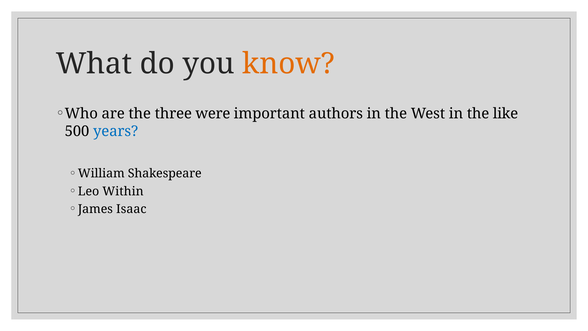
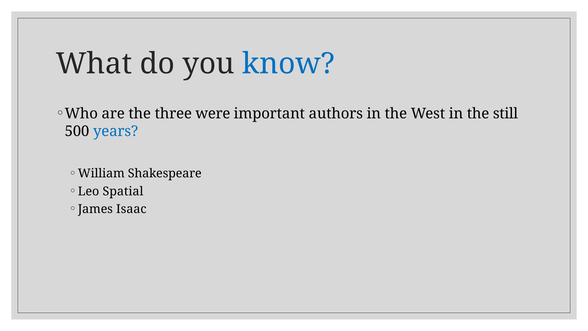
know colour: orange -> blue (288, 64)
like: like -> still (505, 113)
Within: Within -> Spatial (123, 191)
